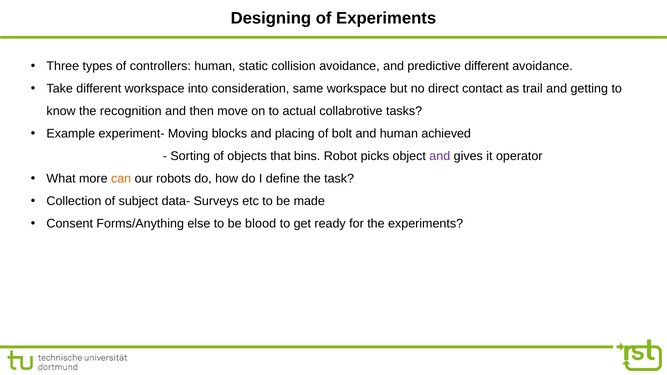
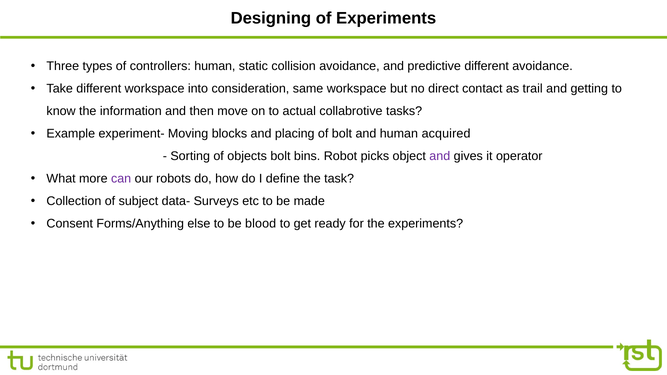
recognition: recognition -> information (131, 111)
achieved: achieved -> acquired (446, 134)
objects that: that -> bolt (280, 156)
can colour: orange -> purple (121, 179)
